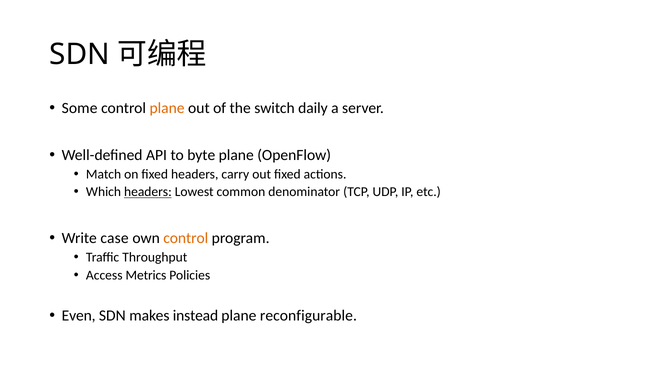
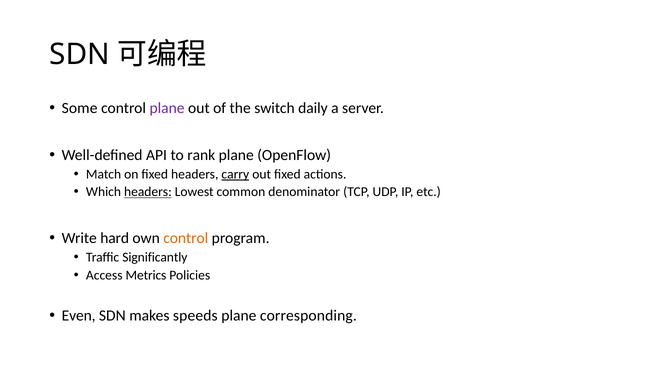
plane colour: orange -> purple (167, 108)
byte: byte -> rank (201, 155)
carry underline: none -> present (235, 174)
case: case -> hard (115, 238)
Throughput: Throughput -> Significantly (155, 257)
instead: instead -> speeds (195, 316)
reconfigurable: reconfigurable -> corresponding (308, 316)
